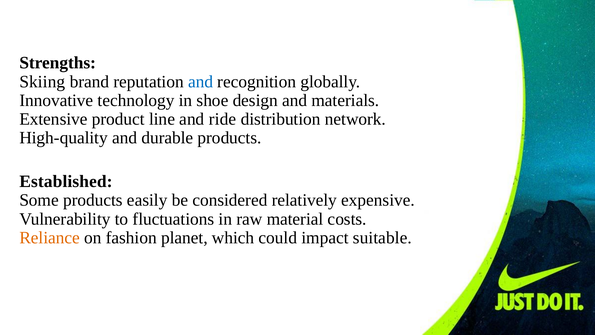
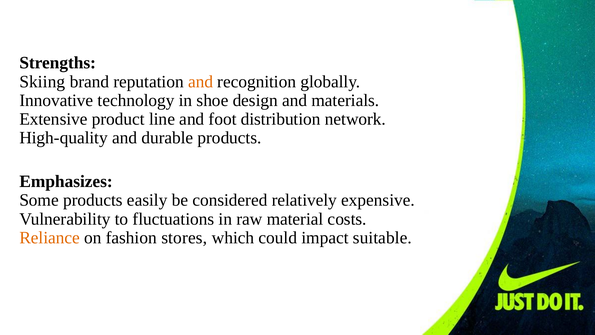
and colour: blue -> orange (201, 82)
ride: ride -> foot (223, 119)
Established: Established -> Emphasizes (66, 181)
planet: planet -> stores (184, 237)
